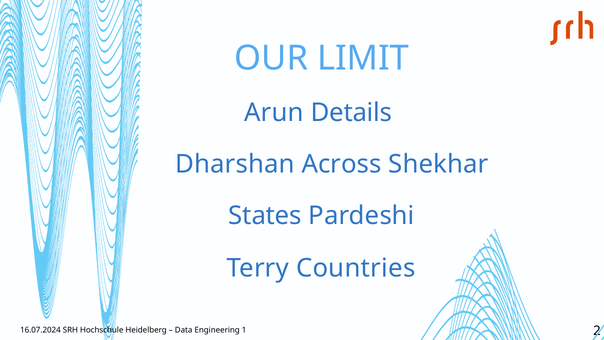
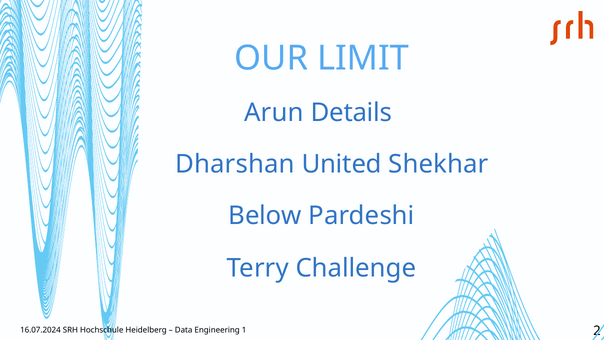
Across: Across -> United (342, 164)
States: States -> Below (265, 216)
Countries: Countries -> Challenge (356, 268)
